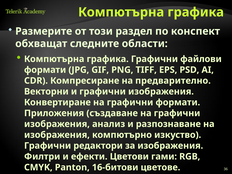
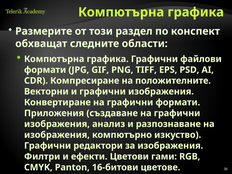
предварително: предварително -> положителните (173, 81)
